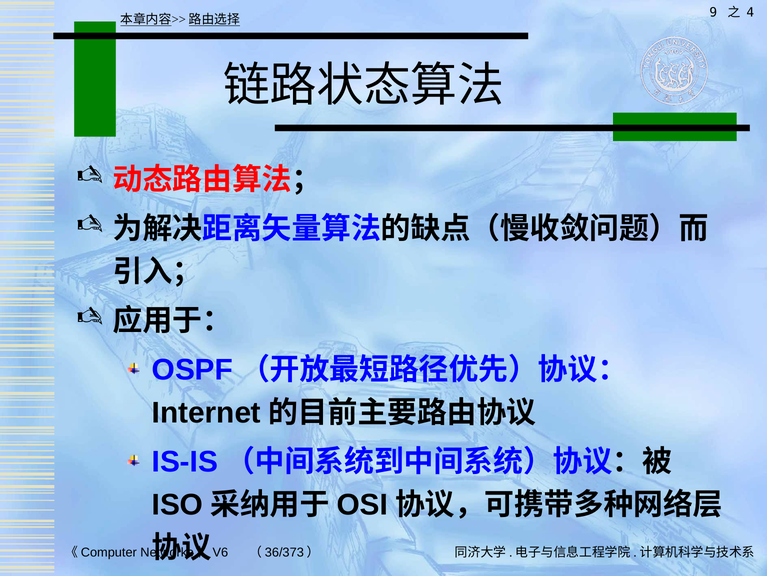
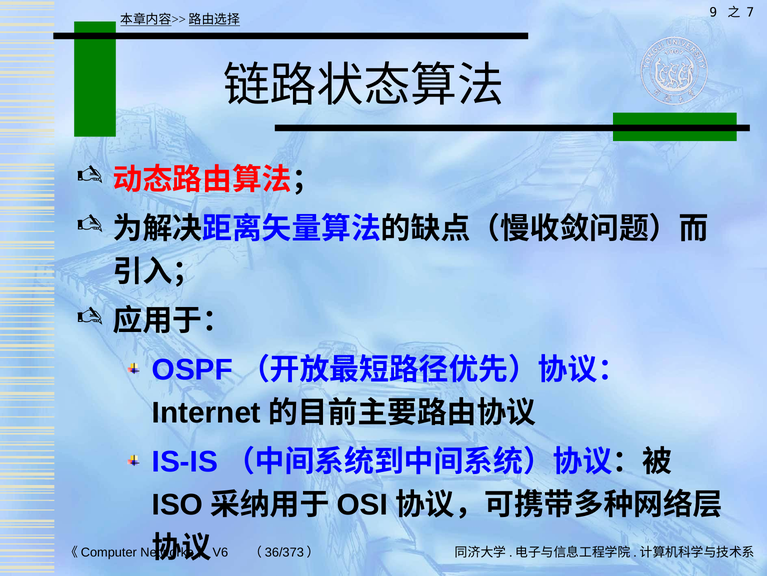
4: 4 -> 7 (750, 12)
